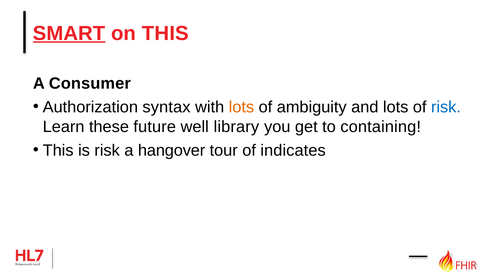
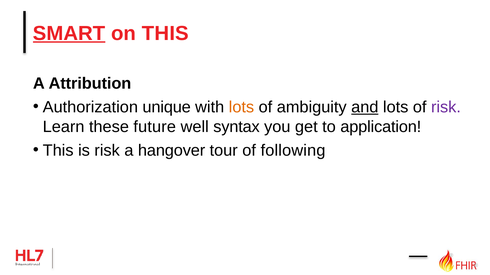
Consumer: Consumer -> Attribution (90, 84)
syntax: syntax -> unique (167, 107)
and underline: none -> present (365, 107)
risk colour: blue -> purple (446, 107)
library: library -> syntax (237, 127)
containing: containing -> application (381, 127)
indicates: indicates -> following (293, 151)
